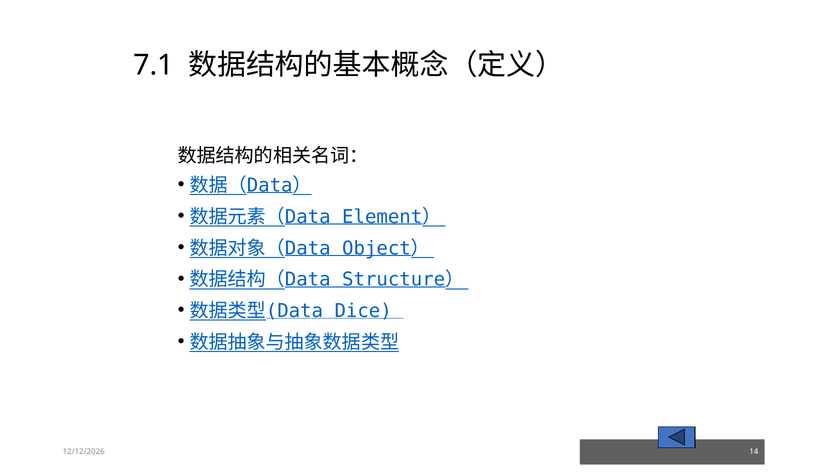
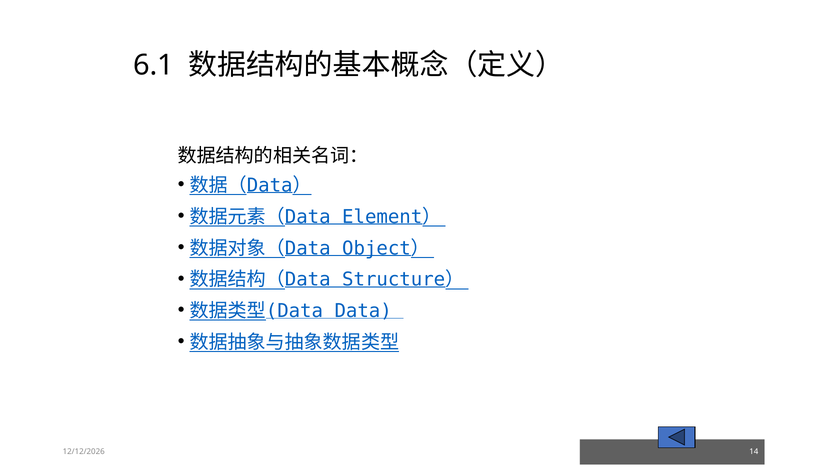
7.1: 7.1 -> 6.1 (153, 65)
Dice: Dice -> Data (363, 311)
